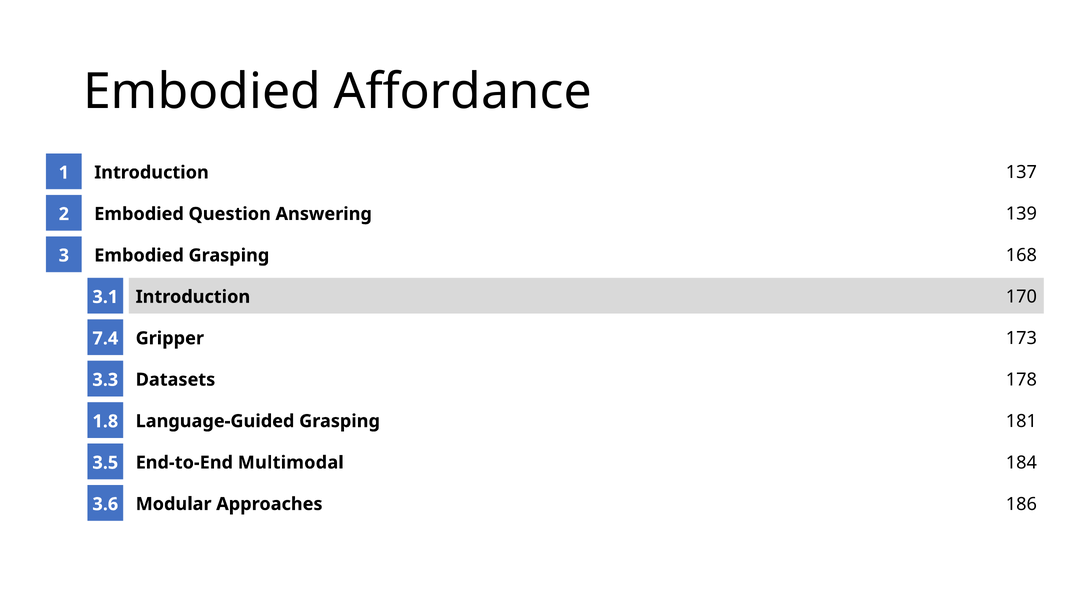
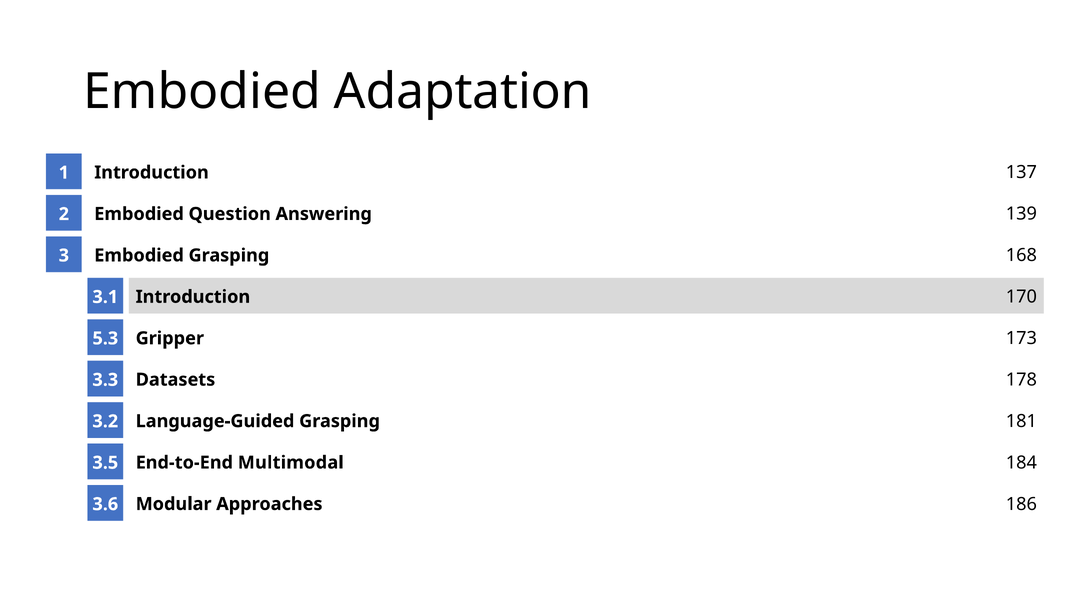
Affordance: Affordance -> Adaptation (463, 92)
7.4: 7.4 -> 5.3 (105, 339)
1.8: 1.8 -> 3.2 (105, 421)
